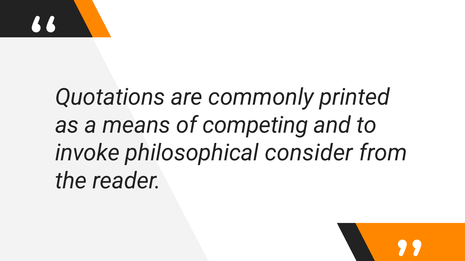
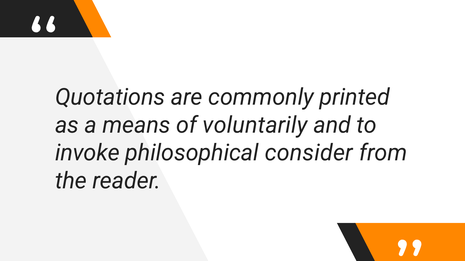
competing: competing -> voluntarily (255, 125)
